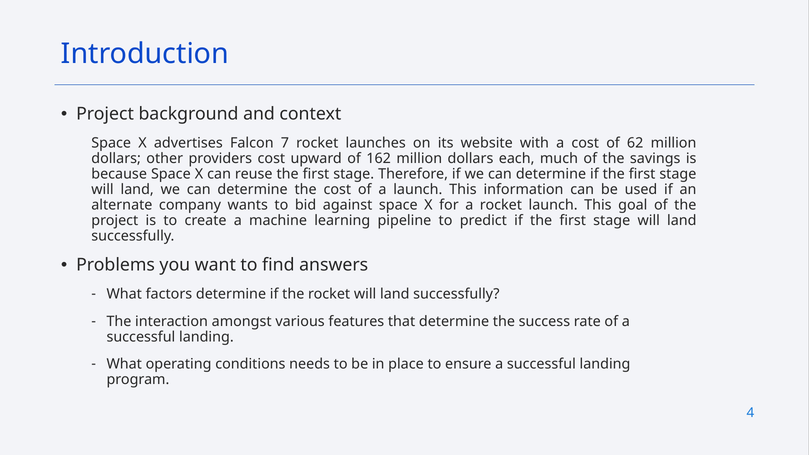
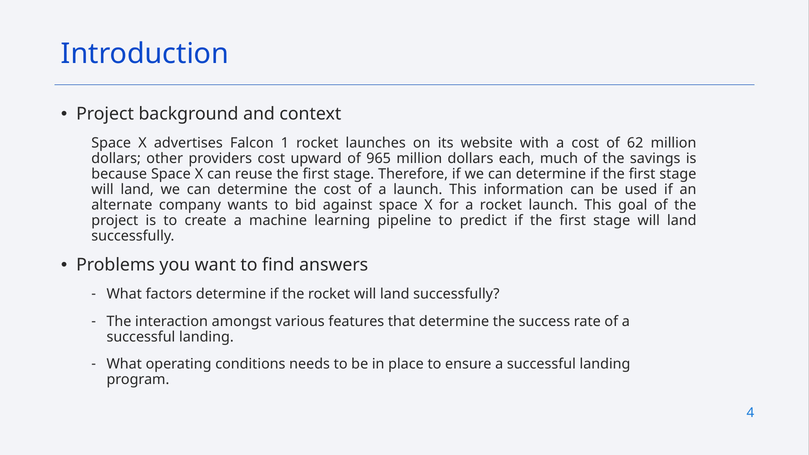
7: 7 -> 1 (285, 143)
162: 162 -> 965 (379, 159)
